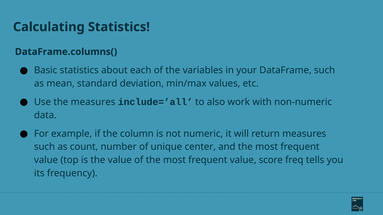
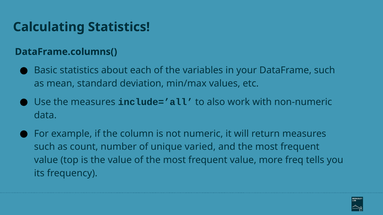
center: center -> varied (200, 147)
score: score -> more (271, 160)
